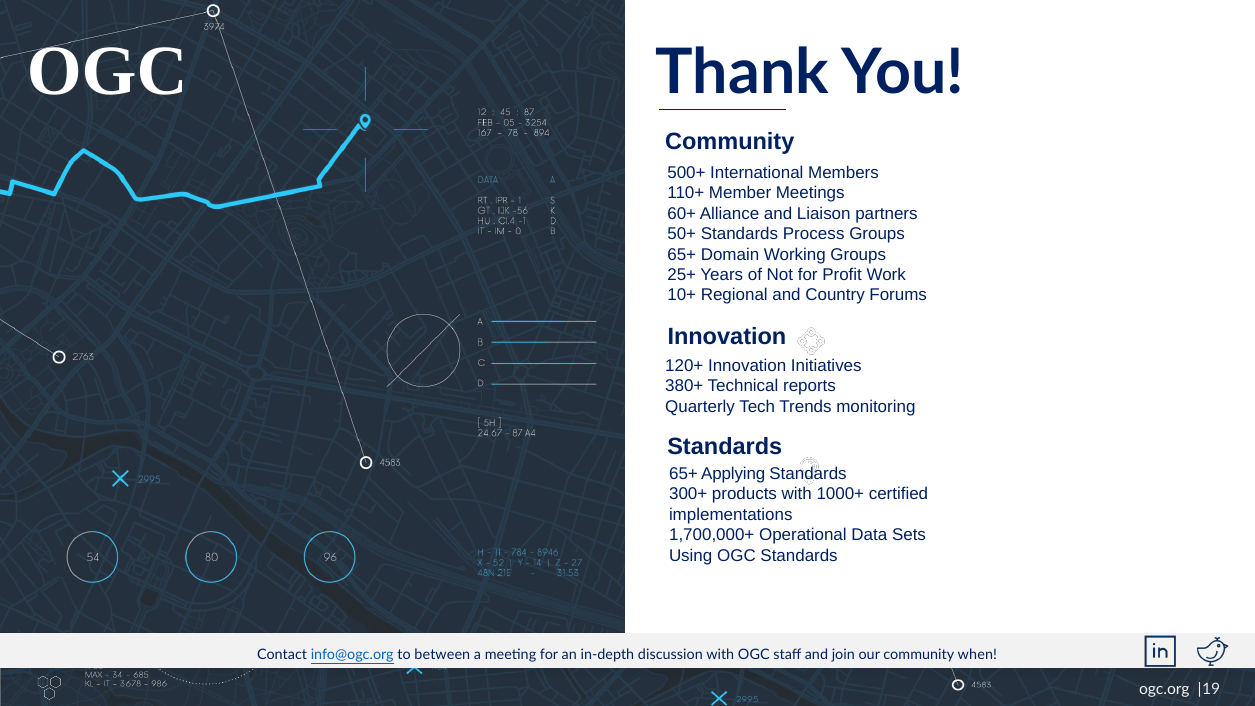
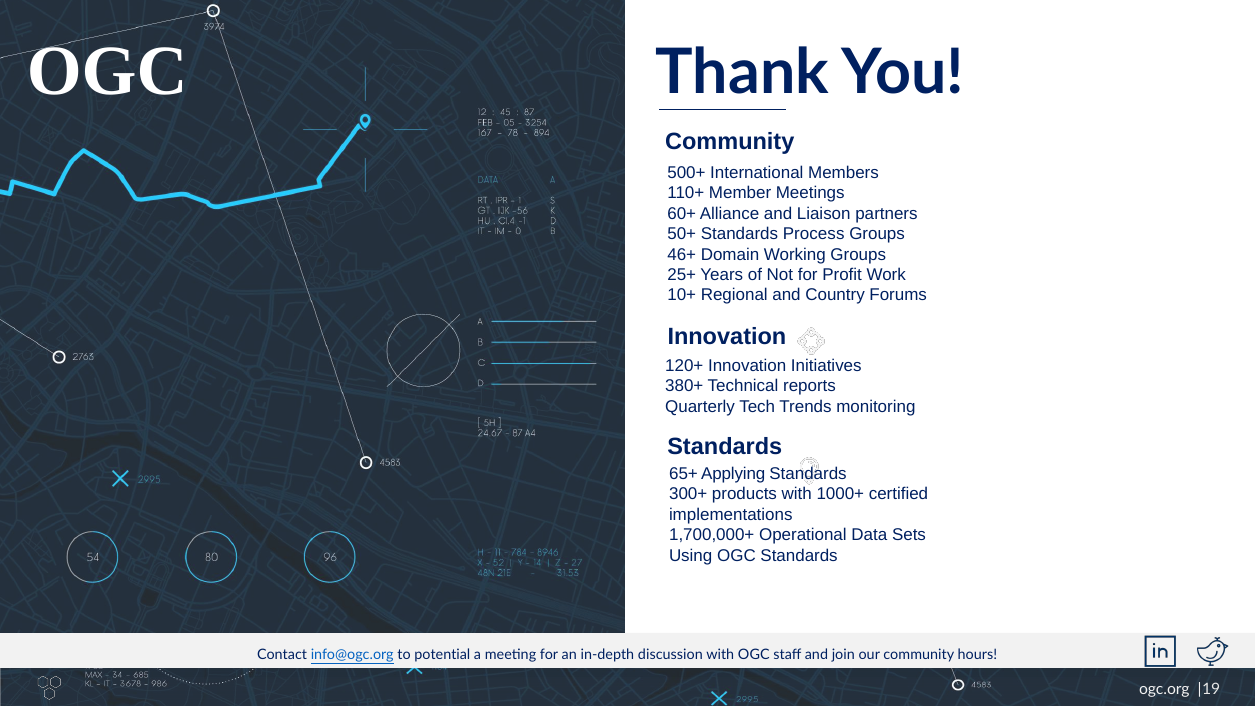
65+: 65+ -> 46+ (682, 254)
between: between -> potential (442, 654)
when: when -> hours (977, 654)
